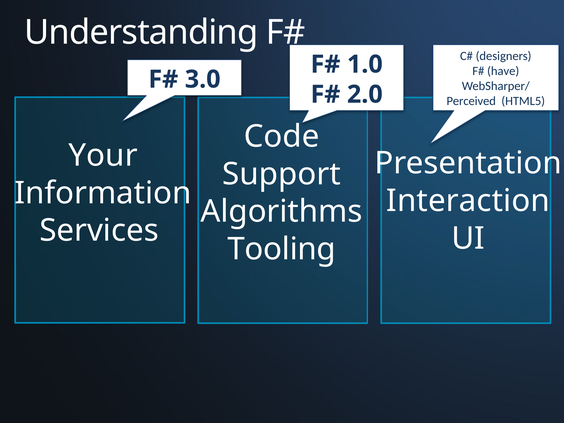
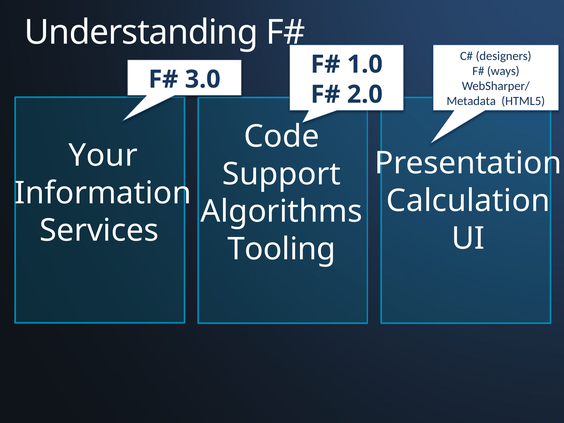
have: have -> ways (503, 71)
Perceived: Perceived -> Metadata (471, 101)
Interaction: Interaction -> Calculation (468, 201)
